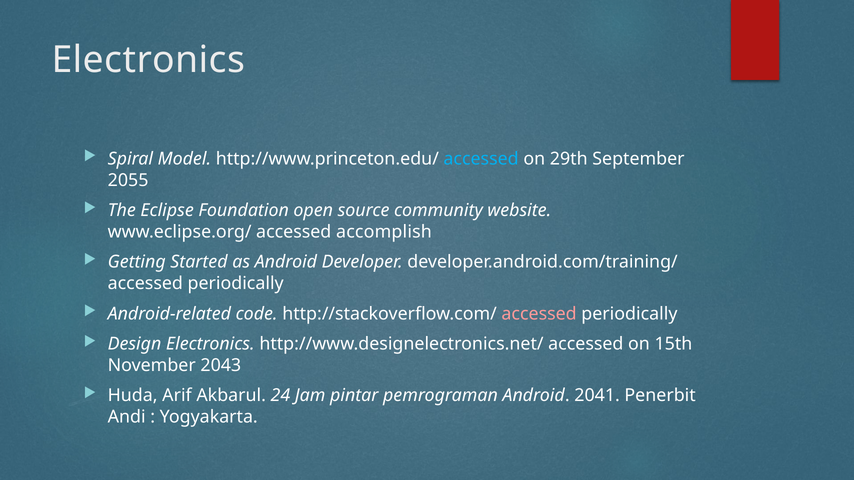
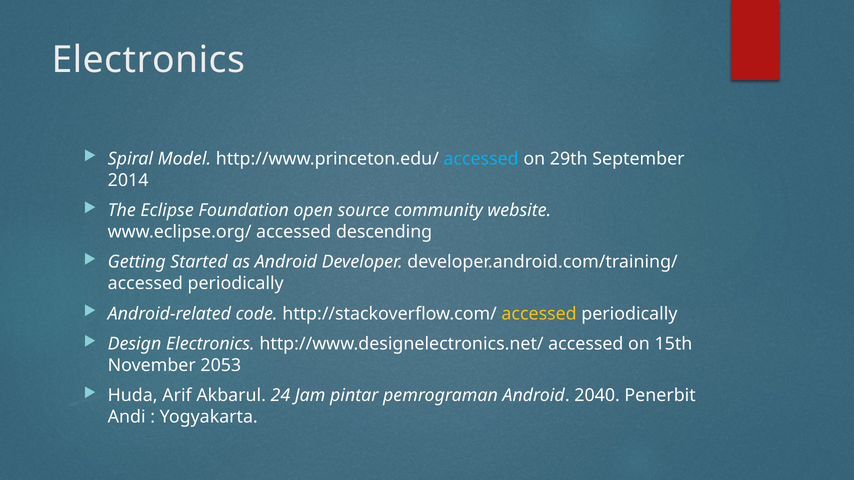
2055: 2055 -> 2014 (128, 180)
accomplish: accomplish -> descending (384, 232)
accessed colour: pink -> yellow (539, 314)
2043: 2043 -> 2053 (221, 366)
2041: 2041 -> 2040 (597, 396)
